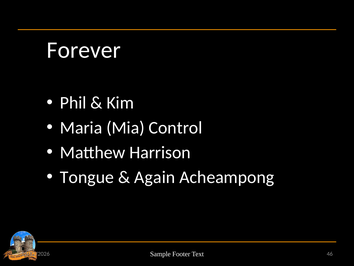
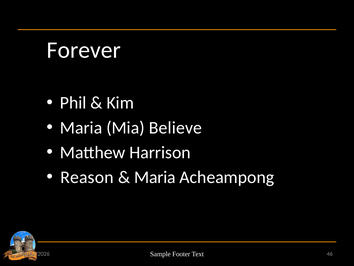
Control: Control -> Believe (175, 127)
Tongue: Tongue -> Reason (87, 177)
Again: Again -> Maria (155, 177)
